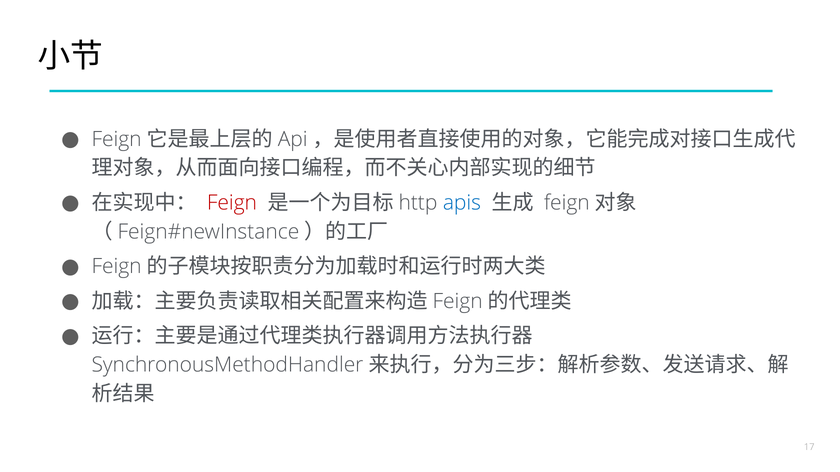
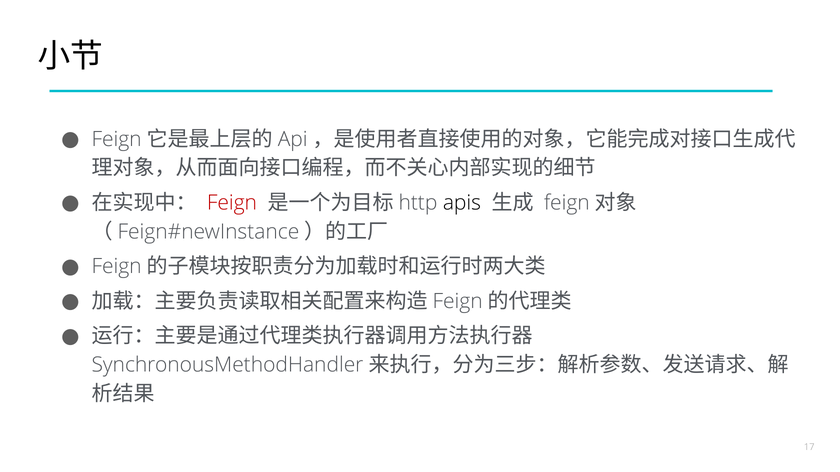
apis colour: blue -> black (462, 203)
